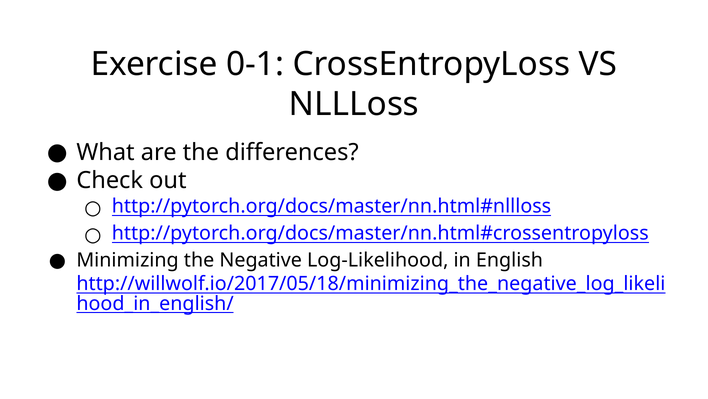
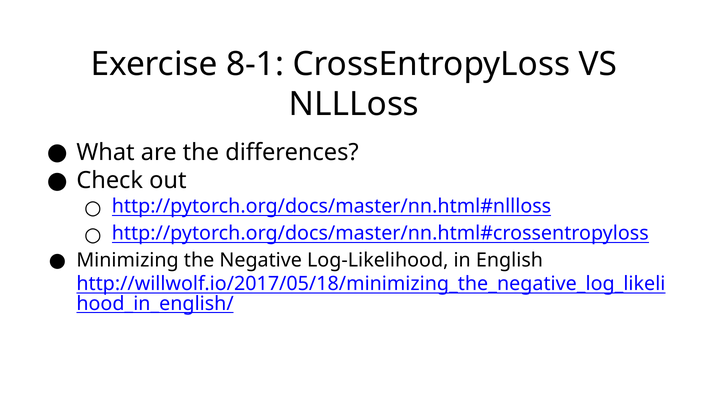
0-1: 0-1 -> 8-1 (255, 64)
